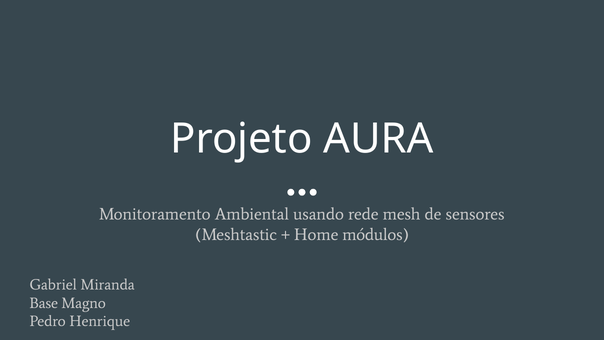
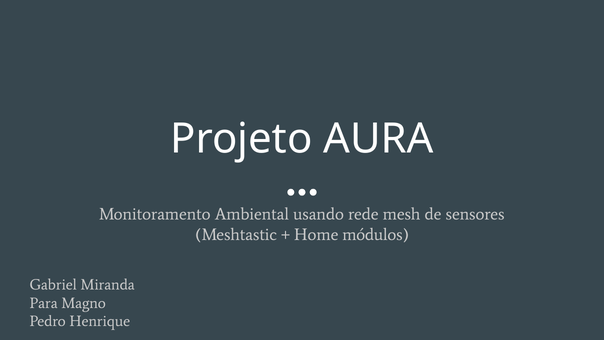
Base: Base -> Para (44, 303)
